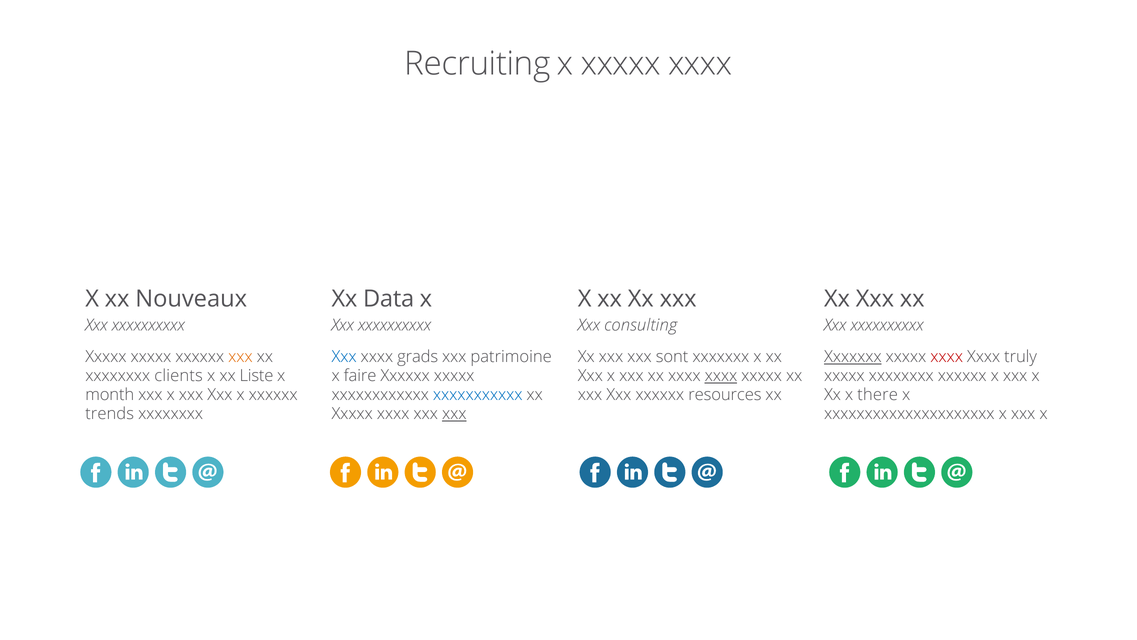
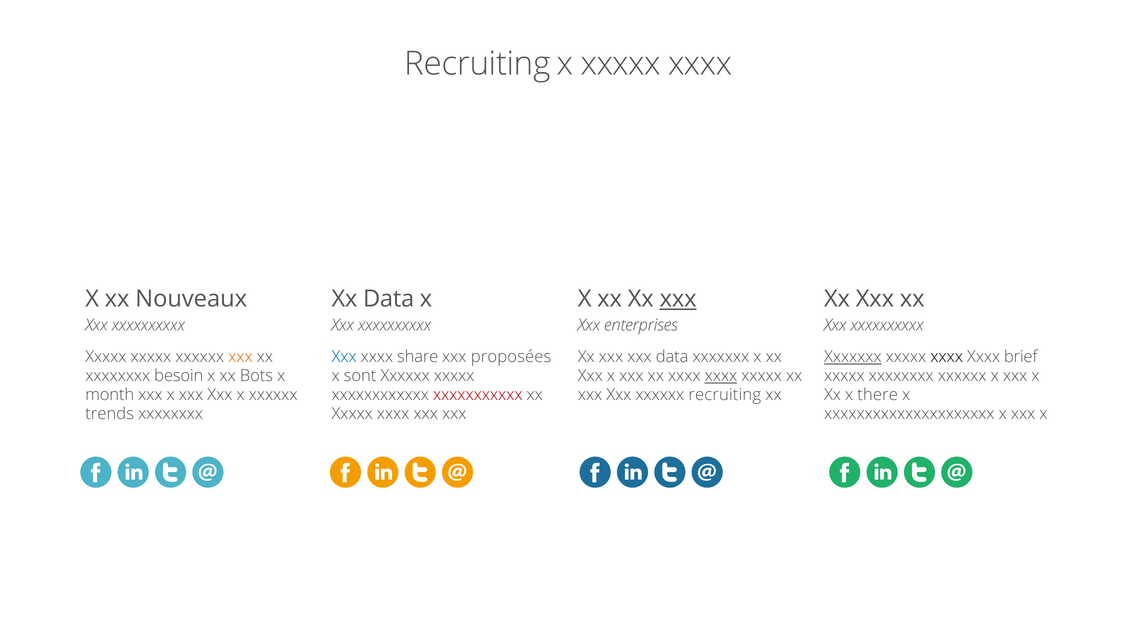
xxx underline: none -> present (678, 299)
consulting: consulting -> enterprises (641, 325)
grads: grads -> share (418, 357)
patrimoine: patrimoine -> proposées (511, 357)
xxx sont: sont -> data (672, 357)
xxxx colour: red -> black (947, 357)
truly: truly -> brief (1021, 357)
clients: clients -> besoin (179, 376)
Liste: Liste -> Bots (256, 376)
faire: faire -> sont (360, 376)
xxxxxxxxxxx colour: blue -> red (478, 395)
xxxxxx resources: resources -> recruiting (725, 395)
xxx underline: present -> none (454, 414)
